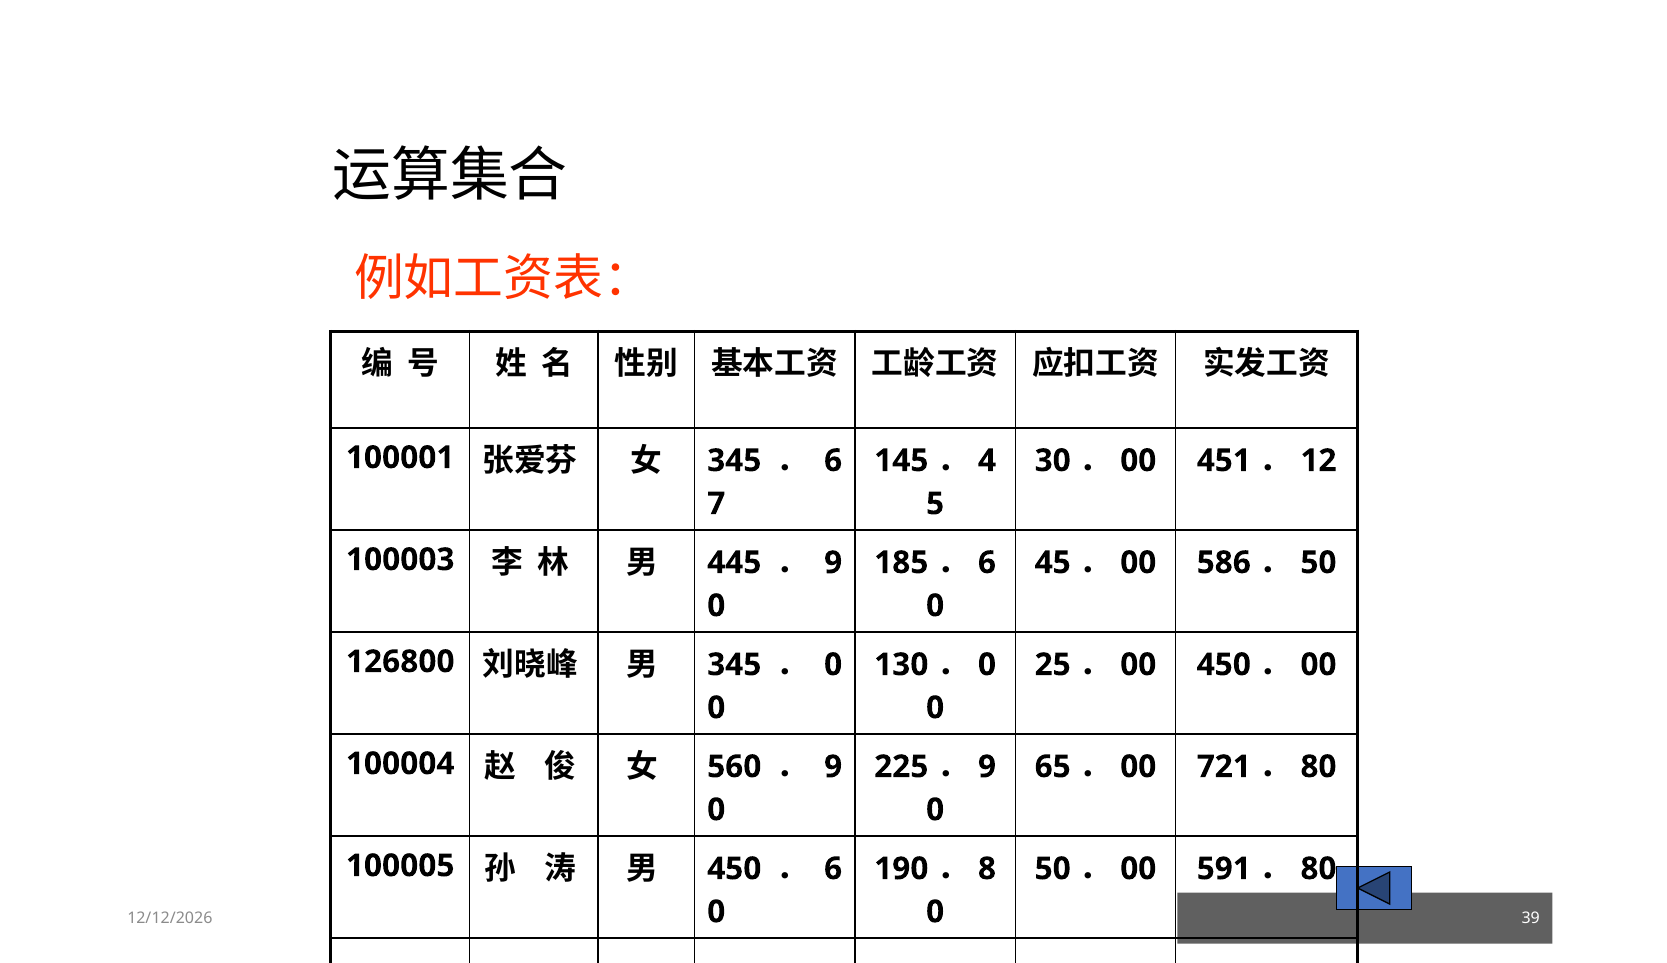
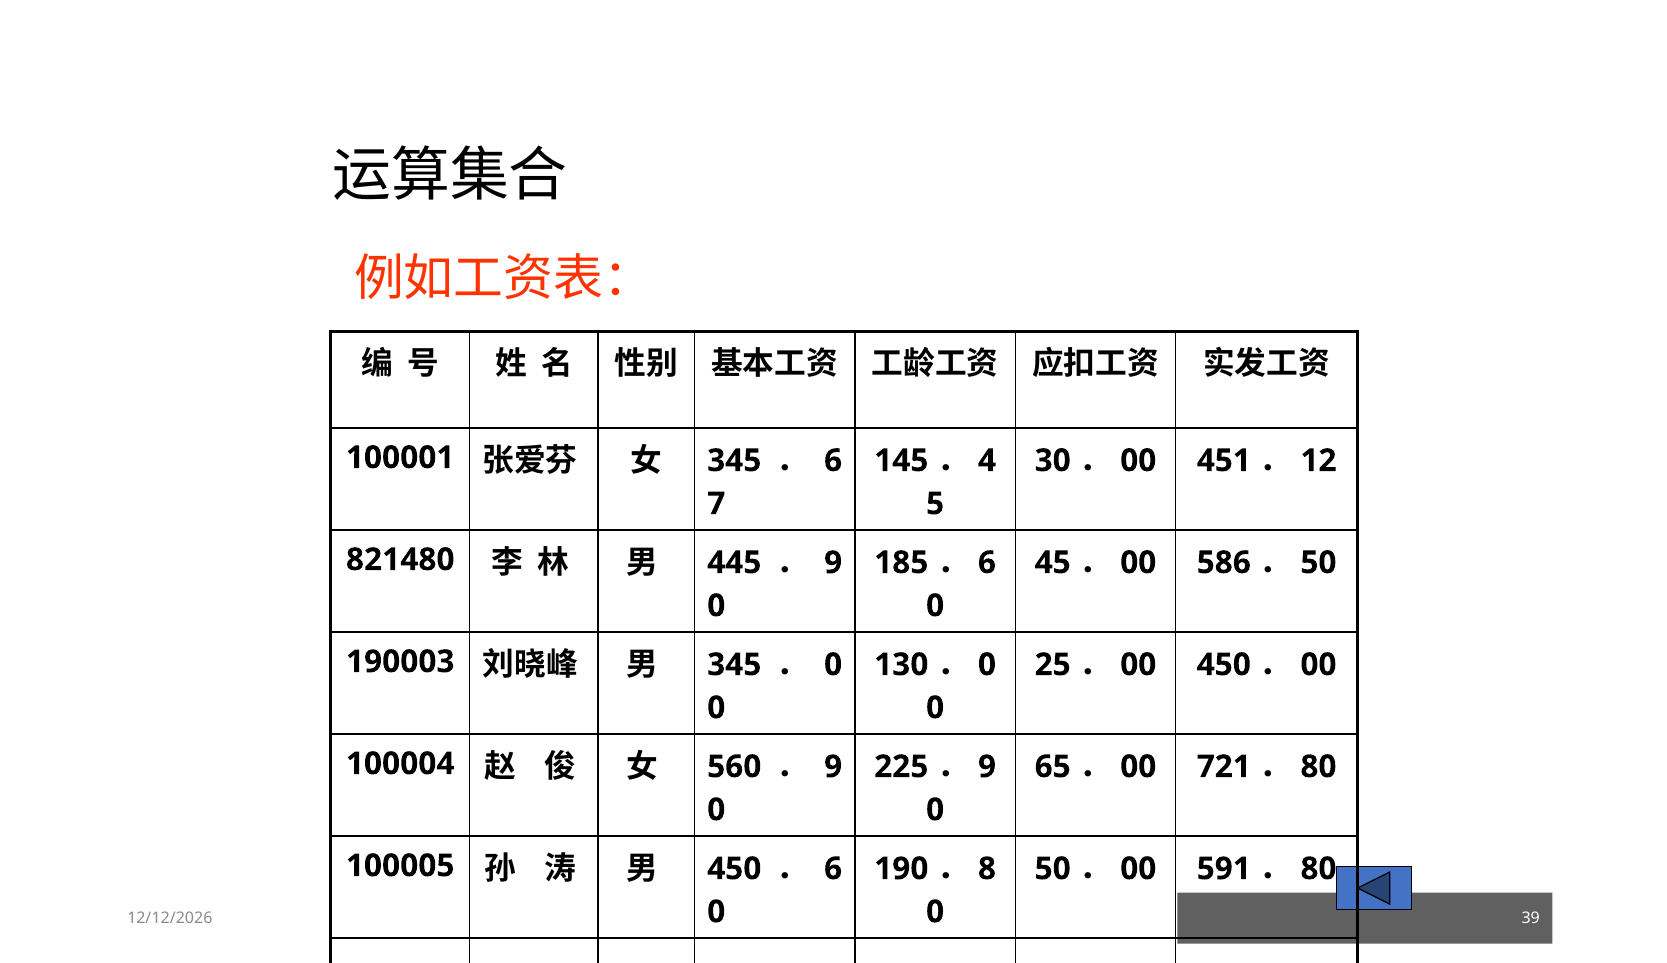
100003: 100003 -> 821480 (400, 560)
126800: 126800 -> 190003 (400, 662)
